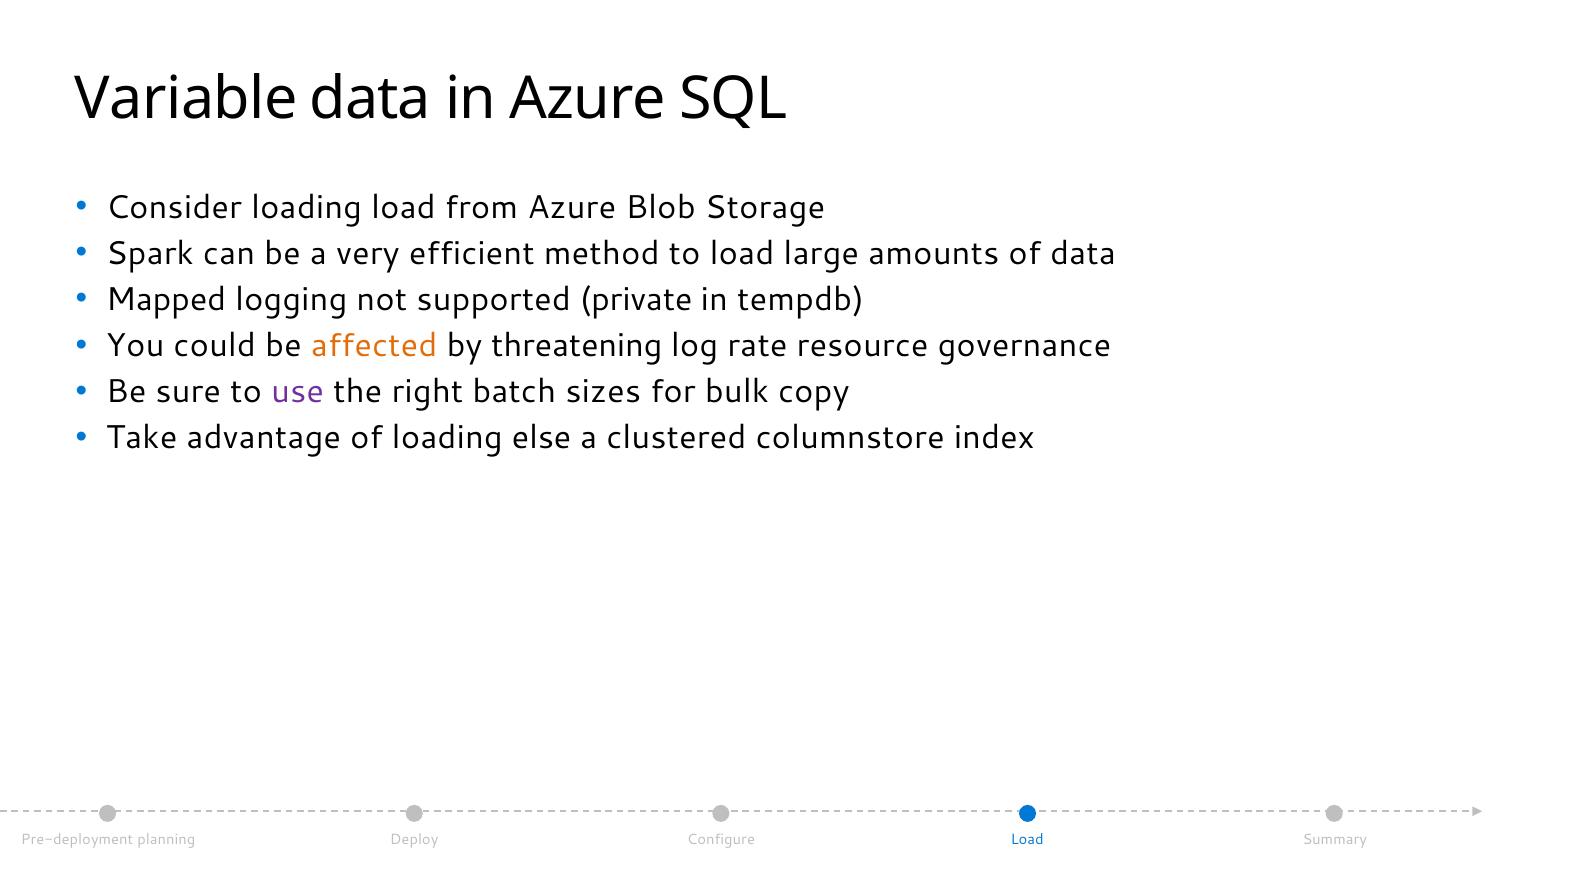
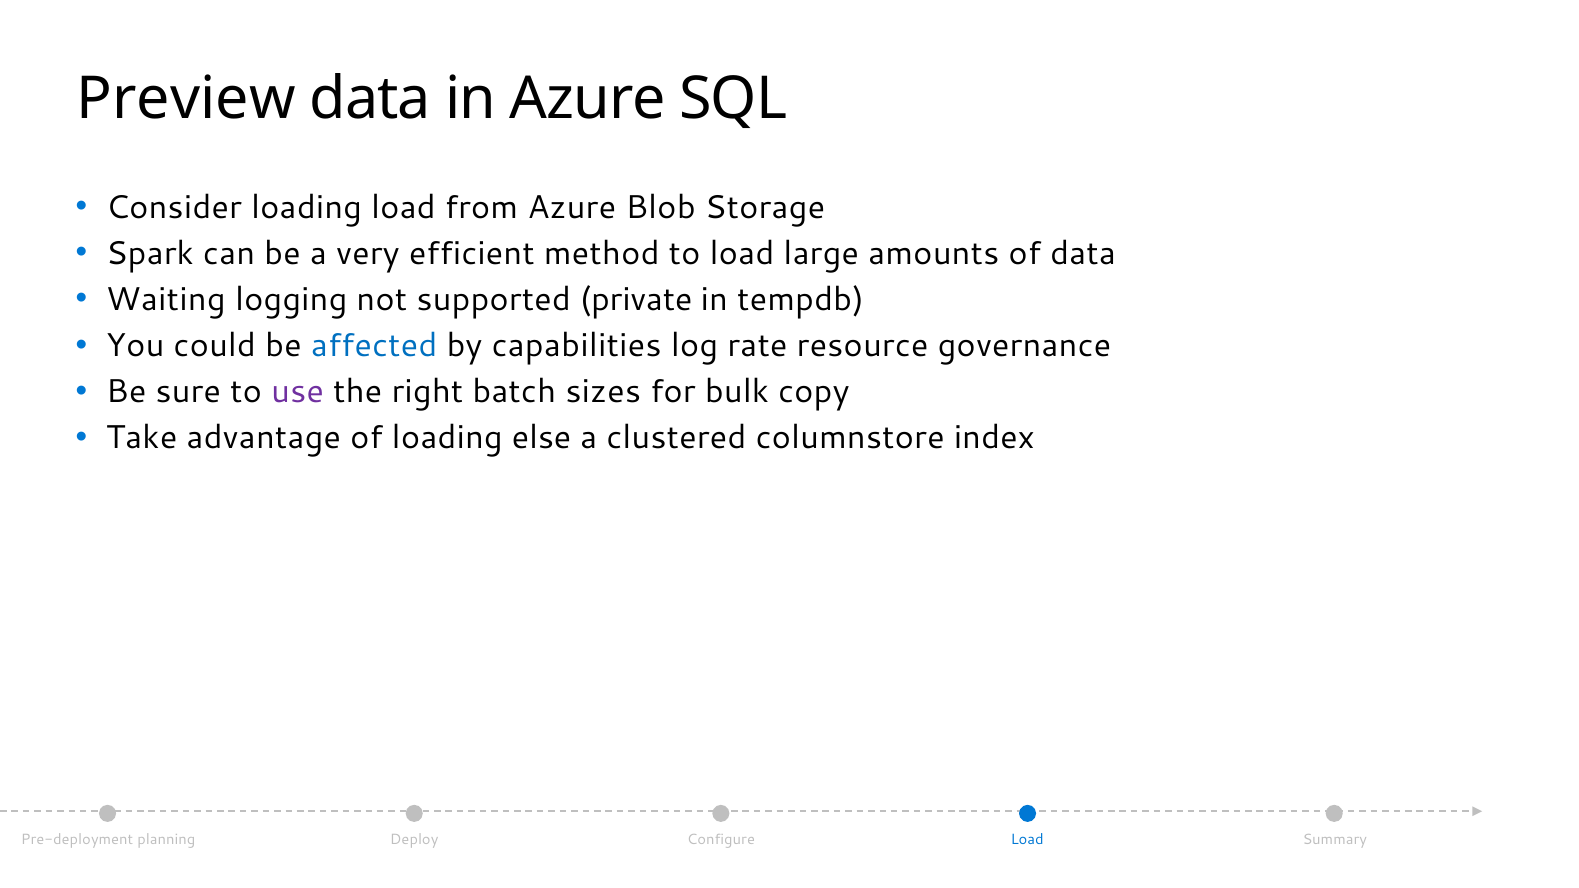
Variable: Variable -> Preview (186, 99)
Mapped: Mapped -> Waiting (166, 300)
affected colour: orange -> blue (374, 346)
threatening: threatening -> capabilities (577, 346)
